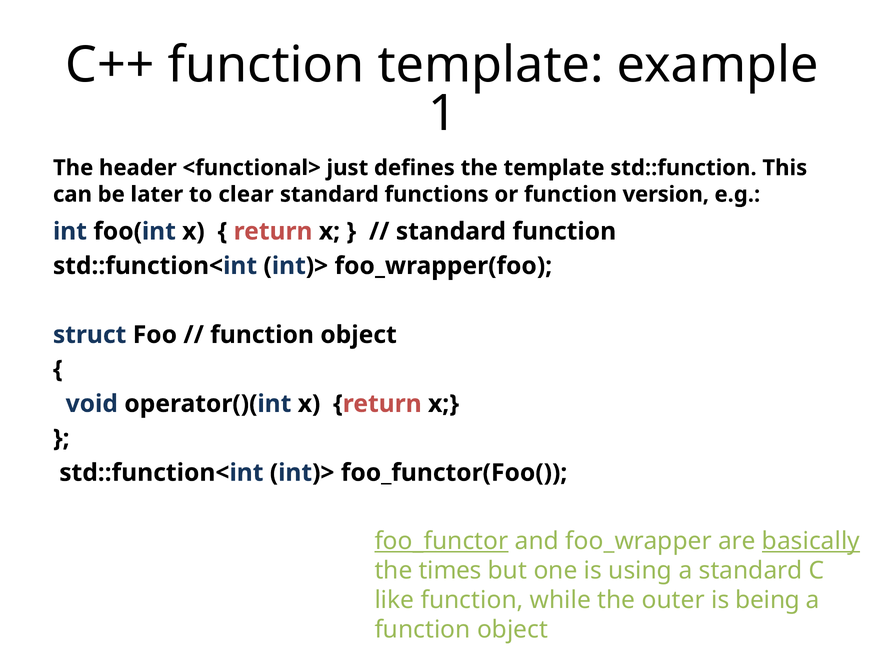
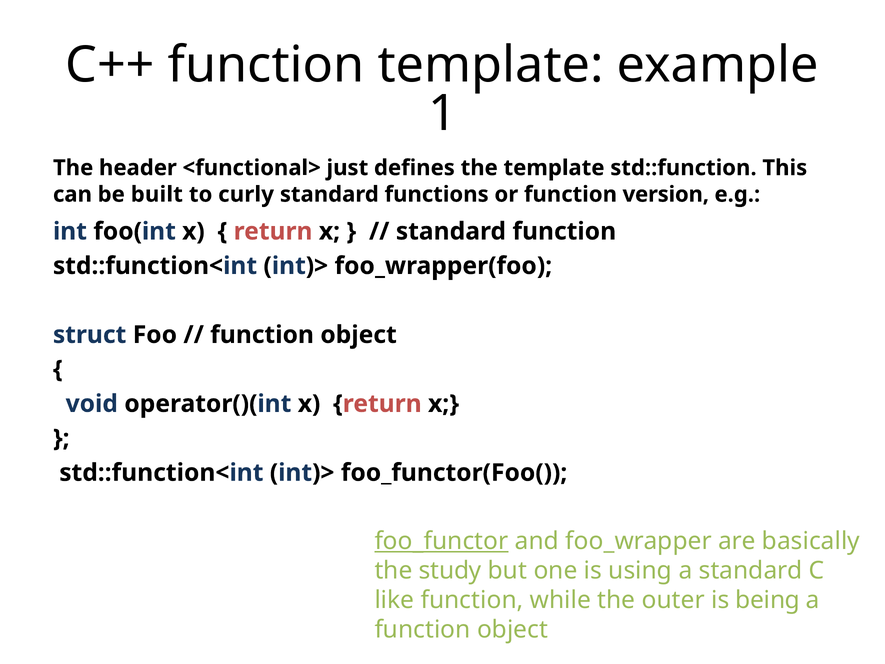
later: later -> built (157, 194)
clear: clear -> curly (246, 194)
basically underline: present -> none (811, 541)
times: times -> study (450, 570)
